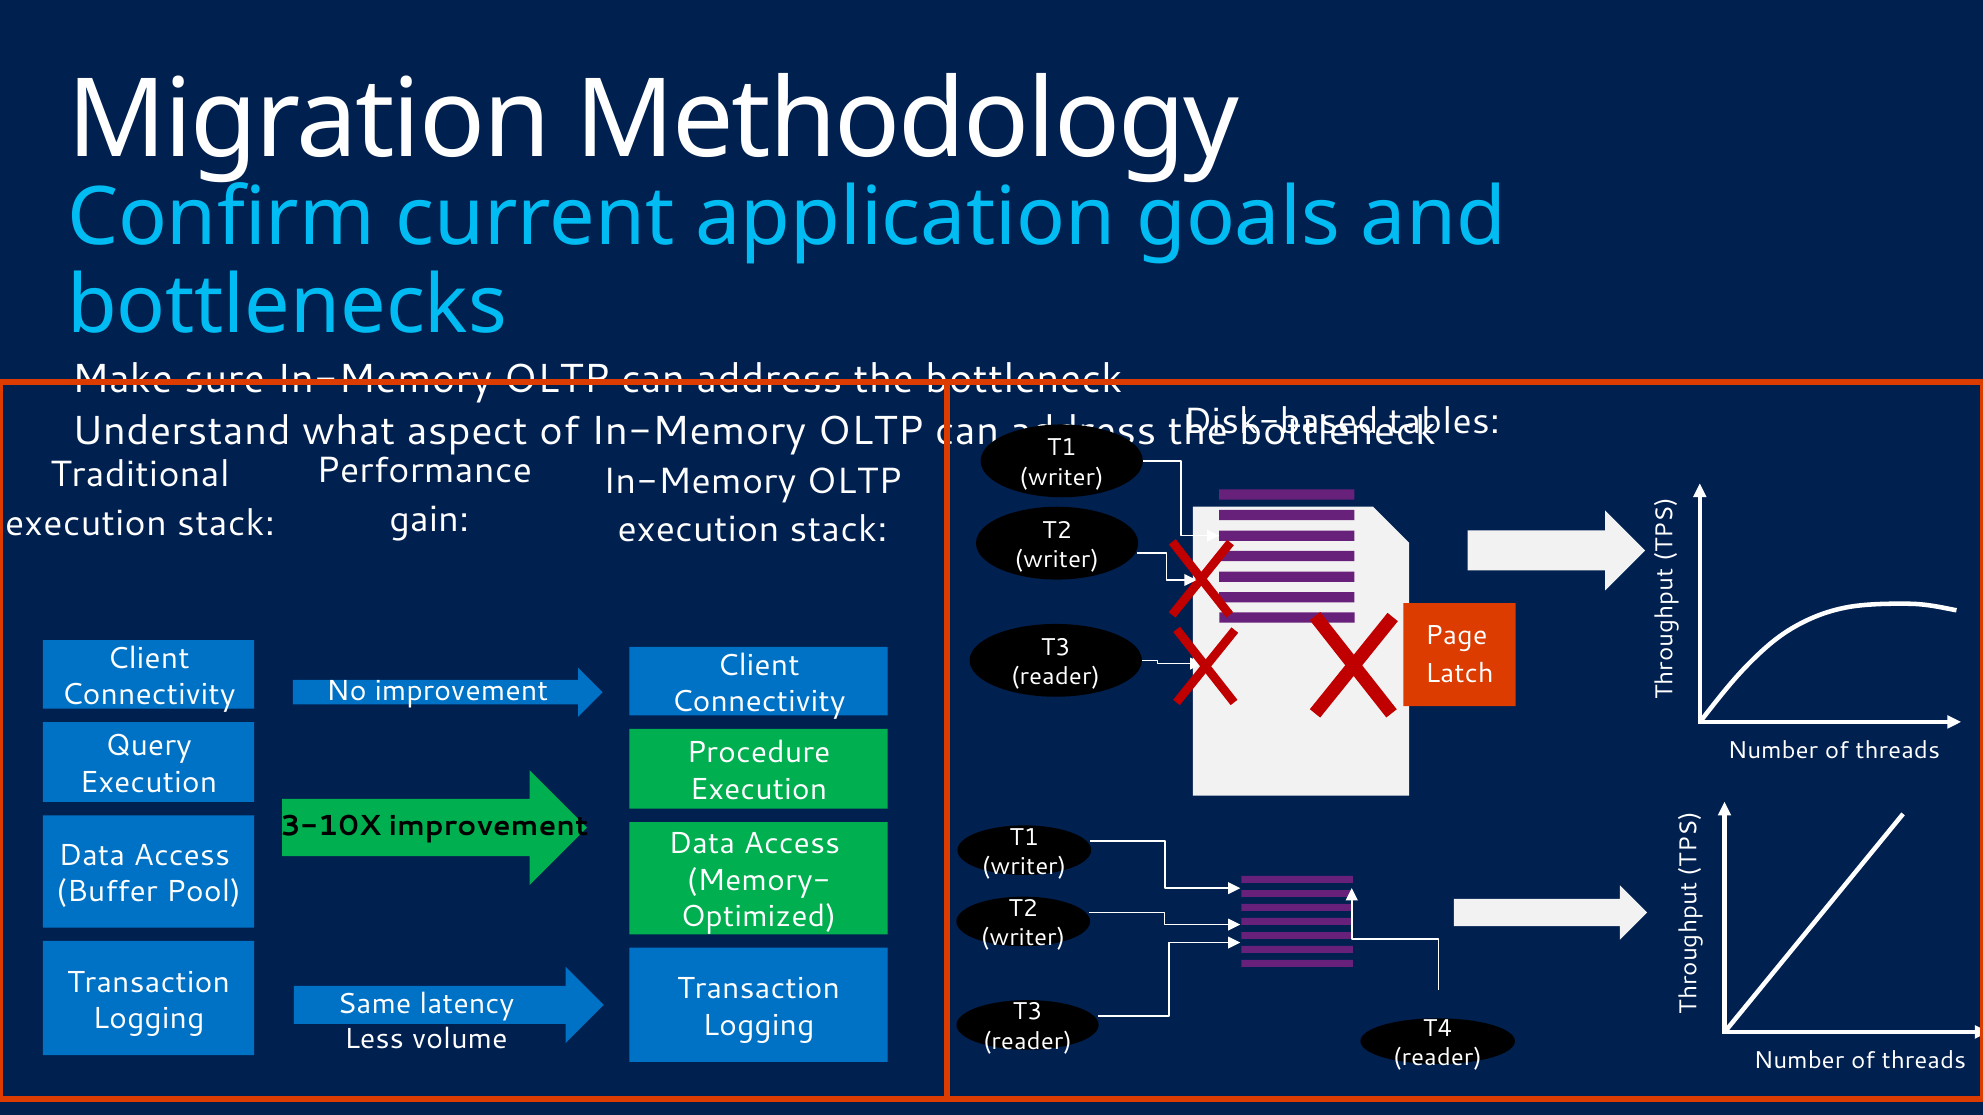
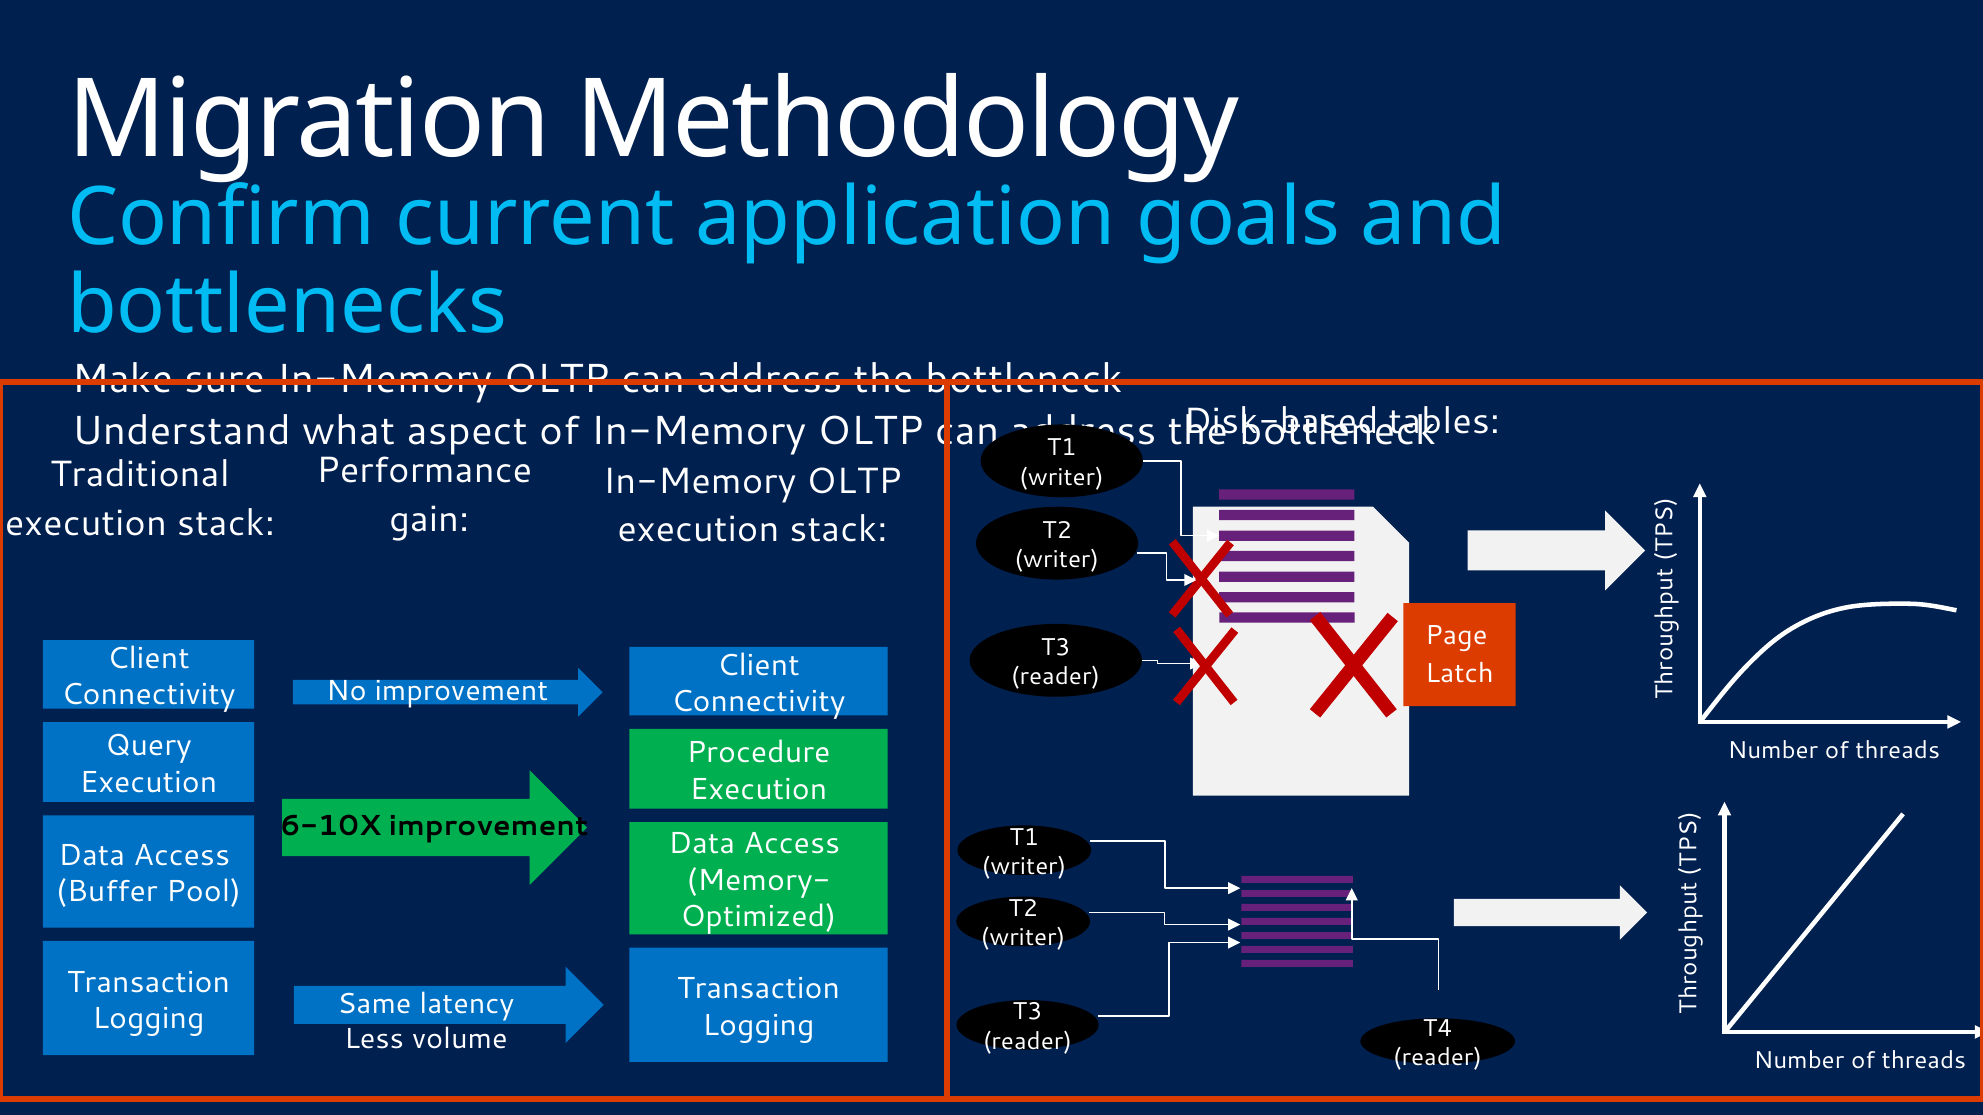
3-10X: 3-10X -> 6-10X (330, 826)
